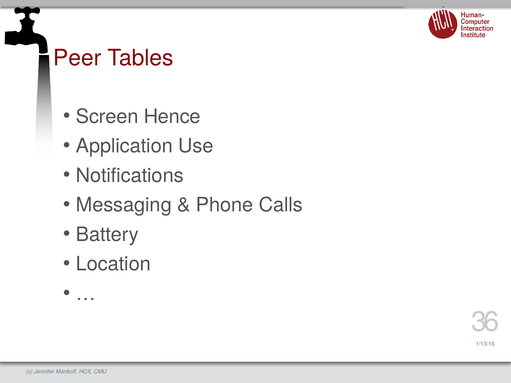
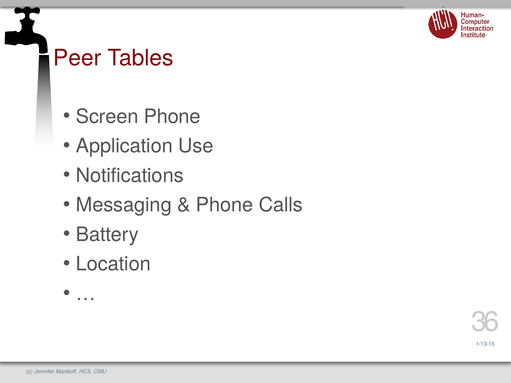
Screen Hence: Hence -> Phone (172, 117)
